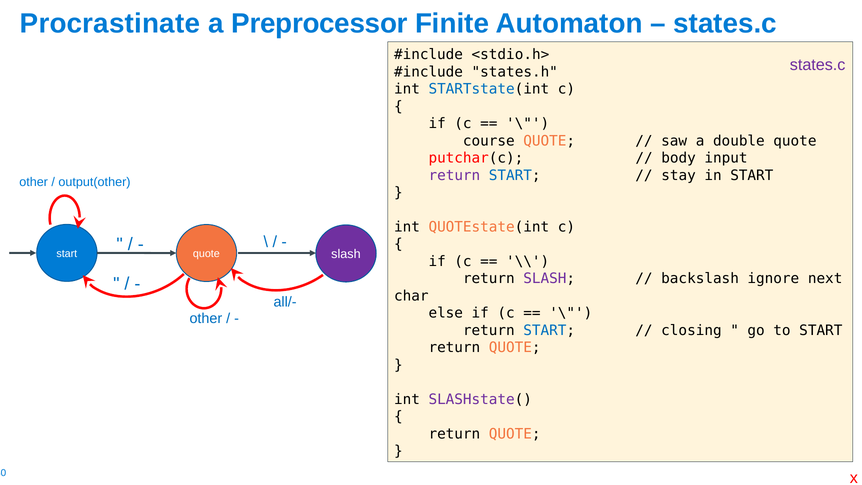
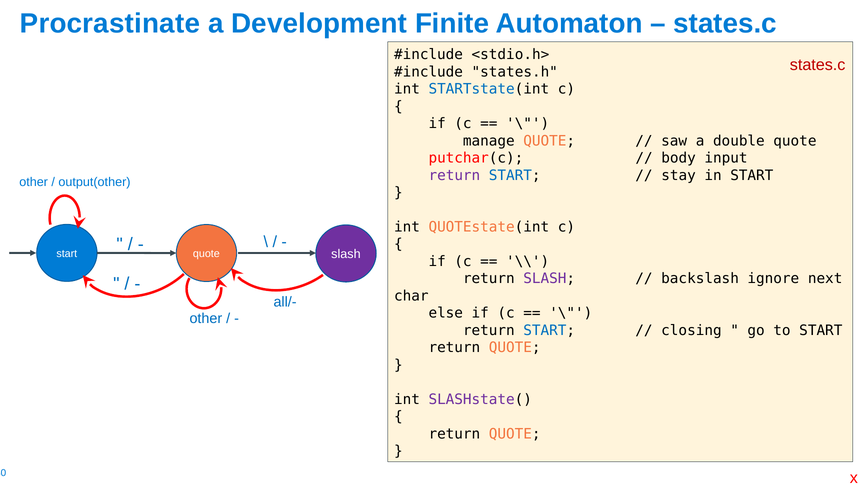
Preprocessor: Preprocessor -> Development (319, 23)
states.c colour: purple -> red (818, 65)
course: course -> manage (489, 141)
